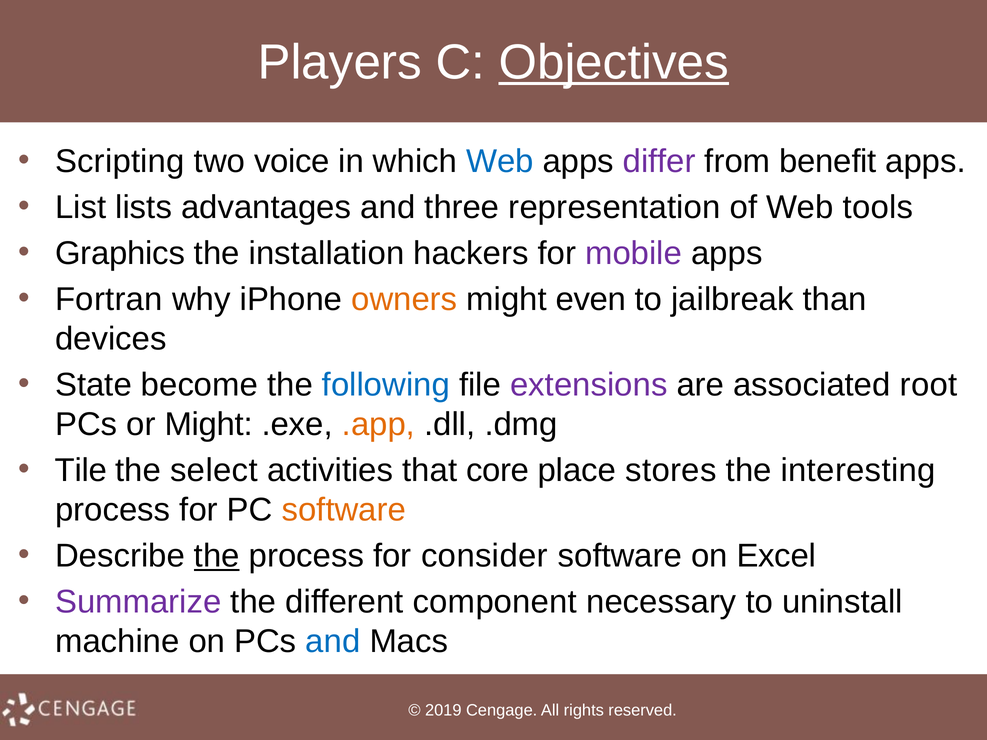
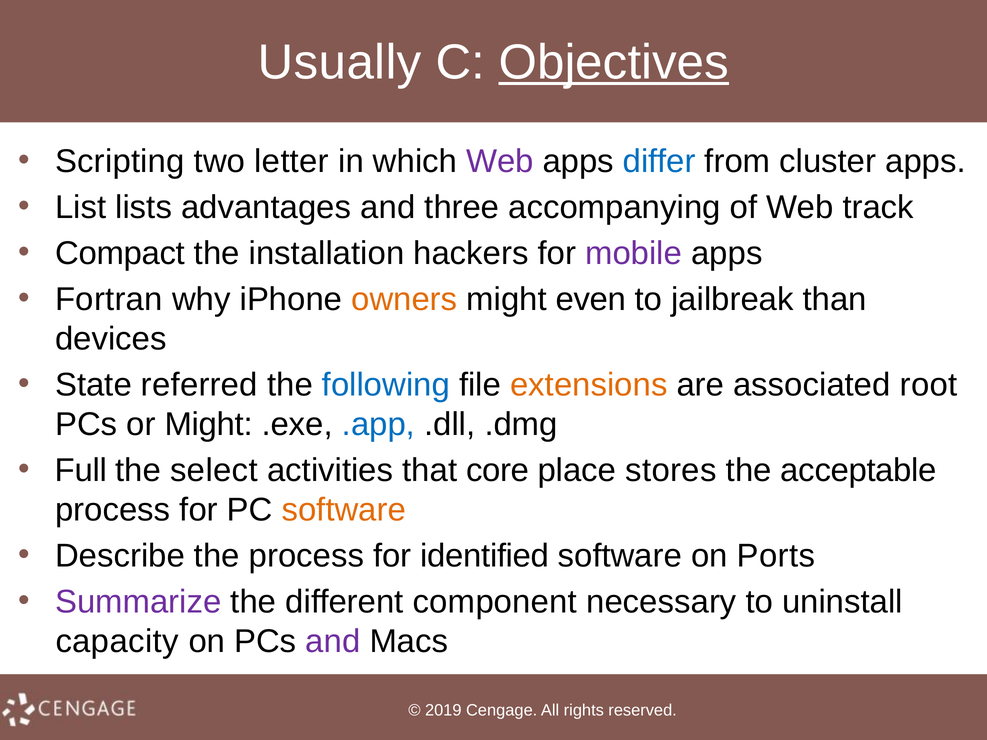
Players: Players -> Usually (340, 62)
voice: voice -> letter (292, 161)
Web colour: blue -> purple (500, 161)
differ colour: purple -> blue (659, 161)
benefit: benefit -> cluster (828, 161)
representation: representation -> accompanying (615, 207)
tools: tools -> track (878, 207)
Graphics: Graphics -> Compact (120, 253)
become: become -> referred (199, 385)
extensions colour: purple -> orange (589, 385)
.app colour: orange -> blue (379, 424)
Tile: Tile -> Full (81, 471)
interesting: interesting -> acceptable (859, 471)
the underline: present -> none (217, 556)
consider: consider -> identified (485, 556)
Excel: Excel -> Ports (776, 556)
machine: machine -> capacity (117, 642)
and colour: blue -> purple (333, 642)
